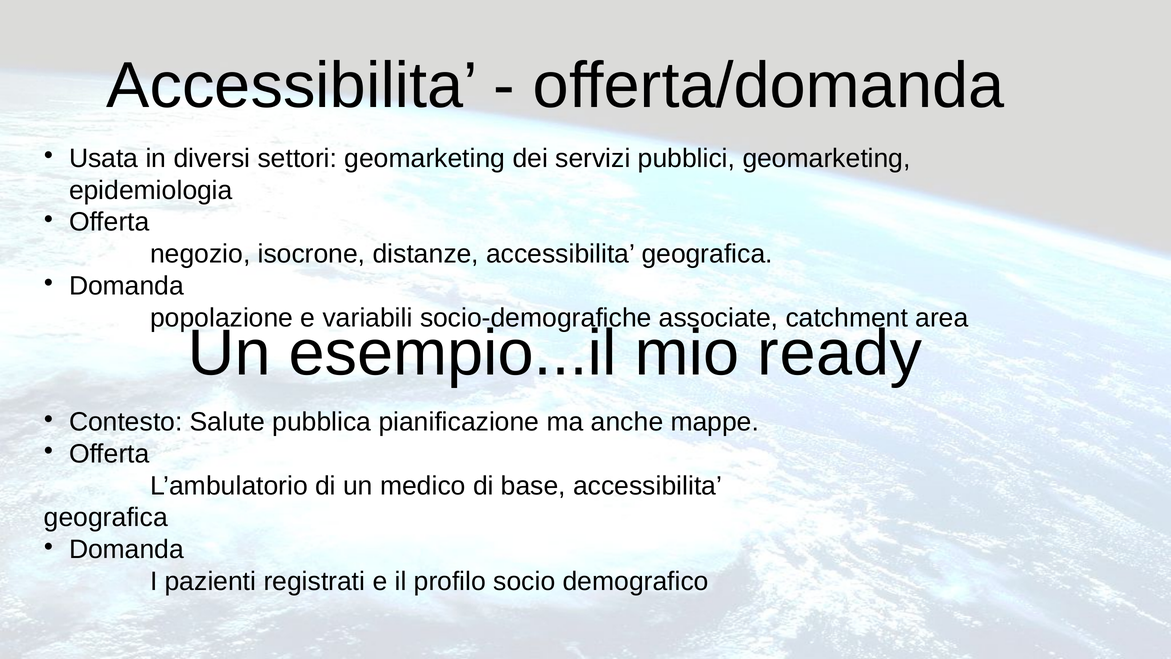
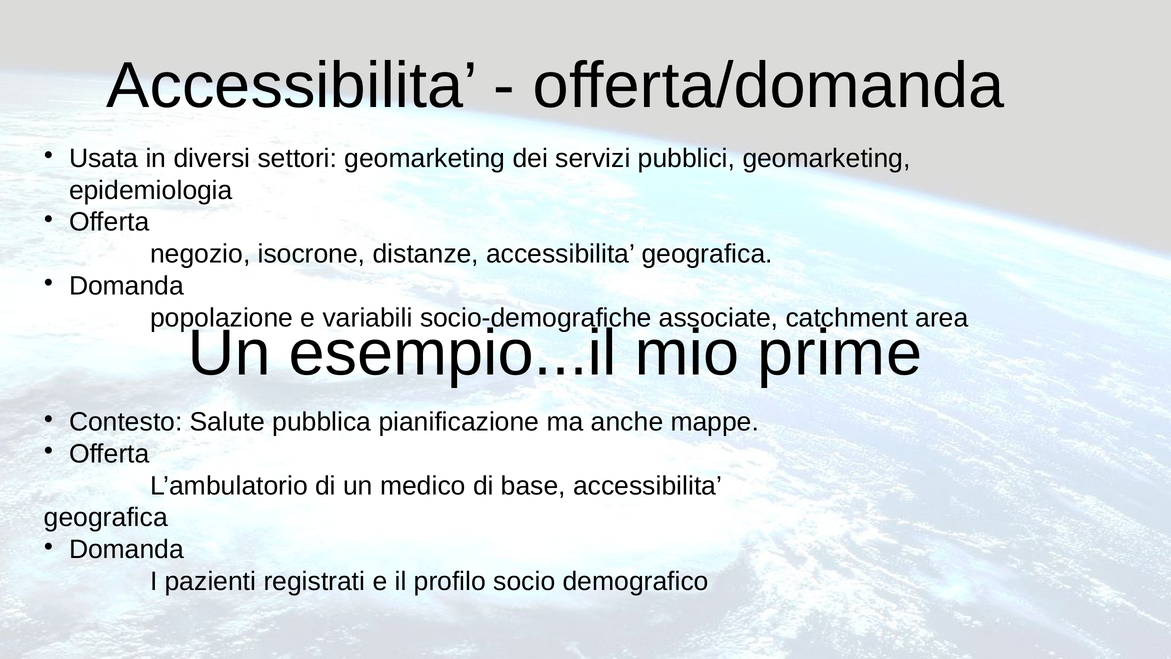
ready: ready -> prime (840, 353)
